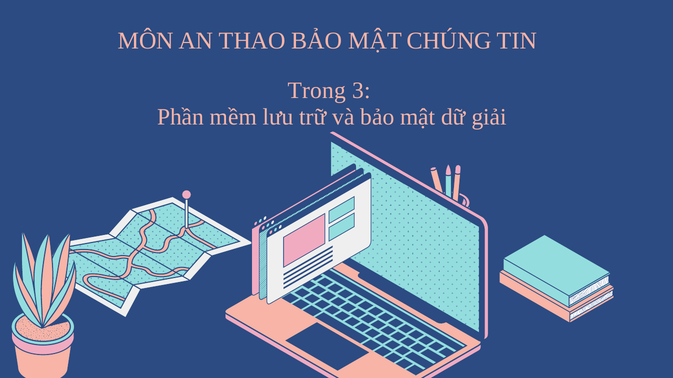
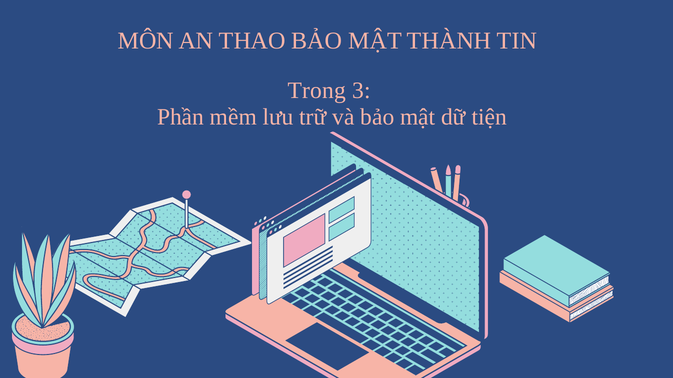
CHÚNG: CHÚNG -> THÀNH (449, 41)
giải: giải -> tiện (489, 117)
